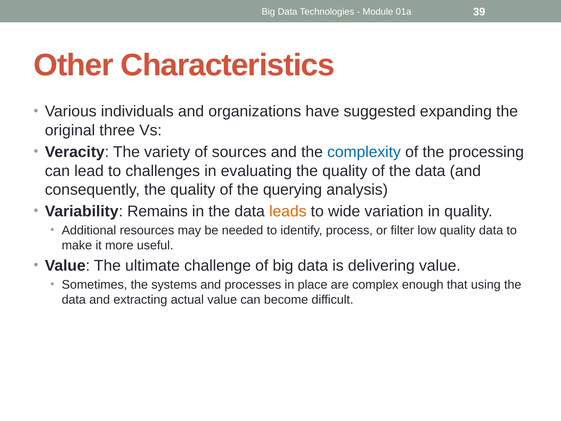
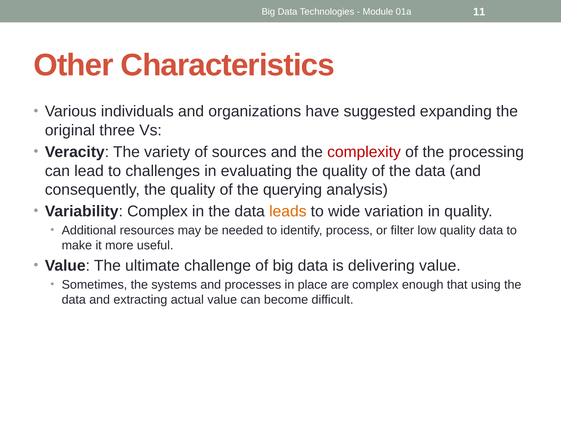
39: 39 -> 11 (479, 12)
complexity colour: blue -> red (364, 152)
Variability Remains: Remains -> Complex (158, 211)
